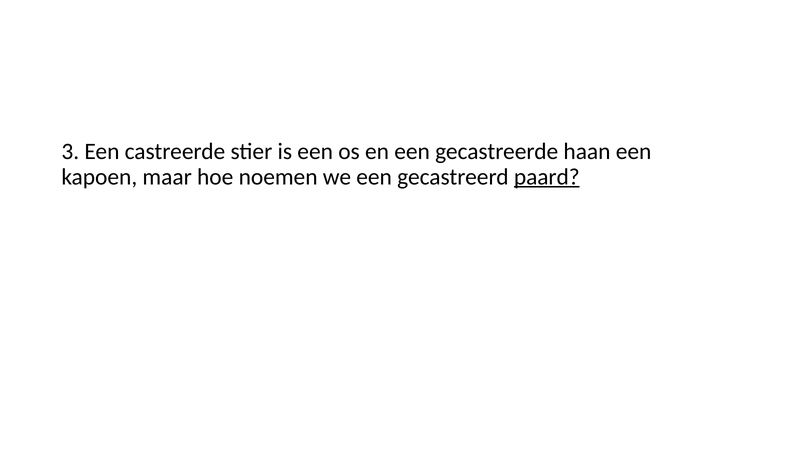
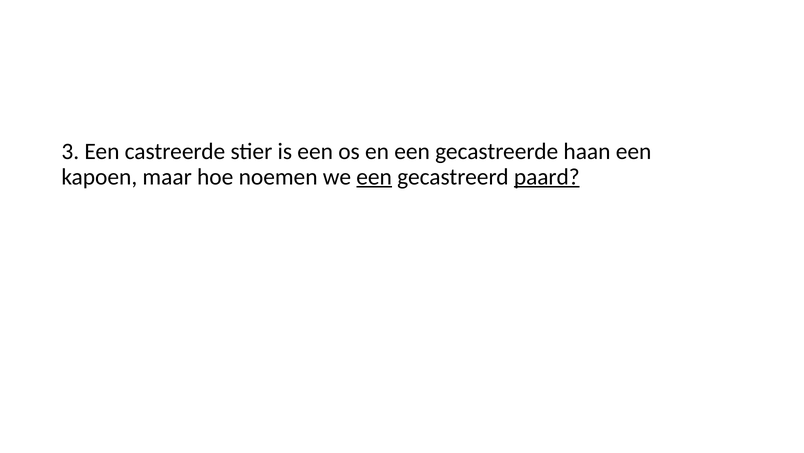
een underline: none -> present (374, 177)
